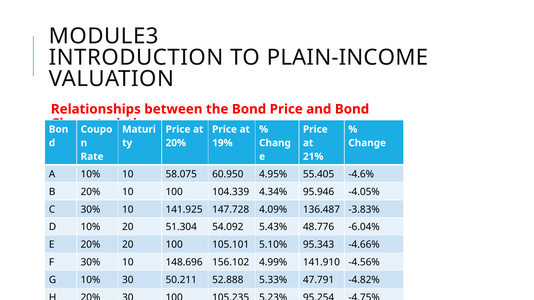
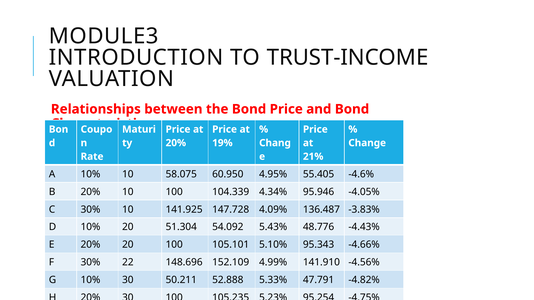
PLAIN-INCOME: PLAIN-INCOME -> TRUST-INCOME (348, 58)
-6.04%: -6.04% -> -4.43% (364, 227)
F 30% 10: 10 -> 22 (128, 263)
156.102: 156.102 -> 152.109 (231, 263)
